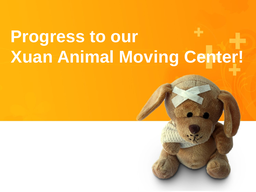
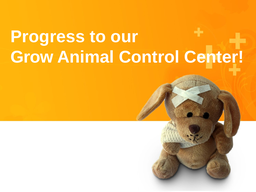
Xuan: Xuan -> Grow (32, 57)
Moving: Moving -> Control (149, 57)
